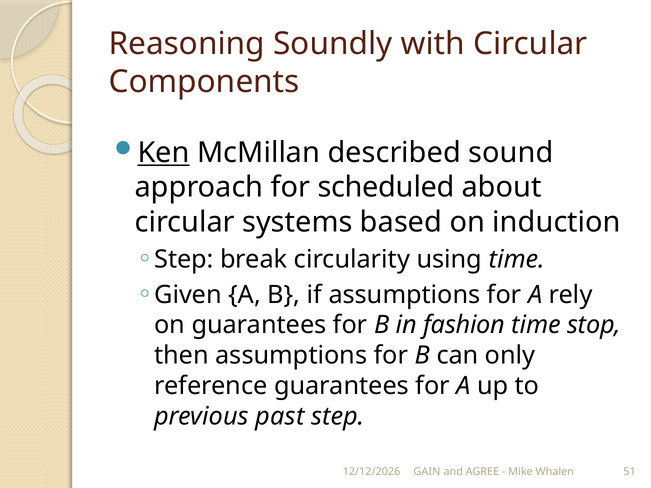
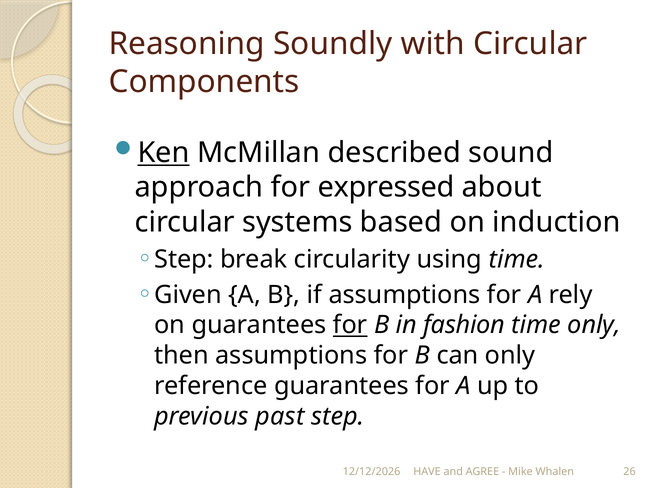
scheduled: scheduled -> expressed (386, 188)
for underline: none -> present (350, 325)
time stop: stop -> only (594, 325)
GAIN: GAIN -> HAVE (427, 472)
51: 51 -> 26 (630, 472)
